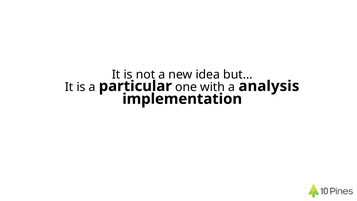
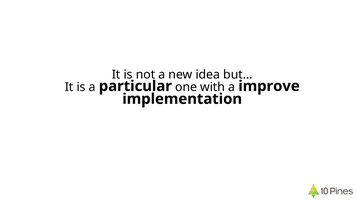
analysis: analysis -> improve (269, 86)
